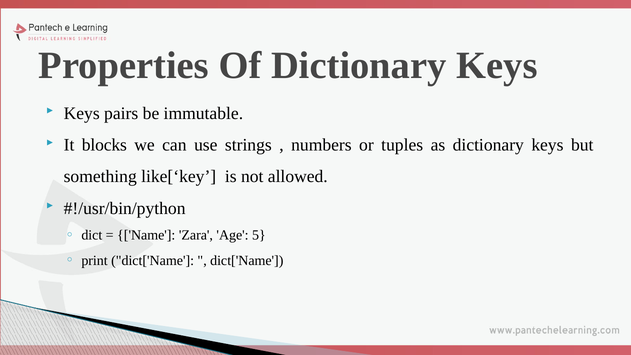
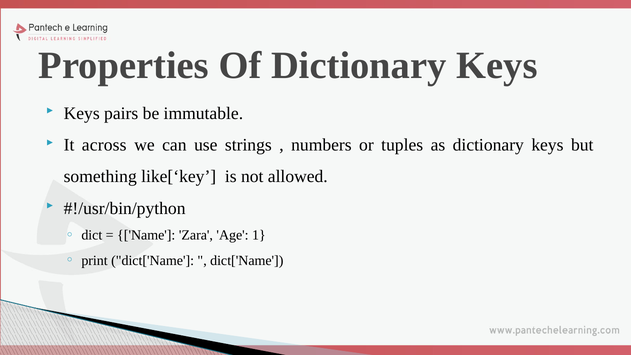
blocks: blocks -> across (104, 145)
5: 5 -> 1 (259, 235)
